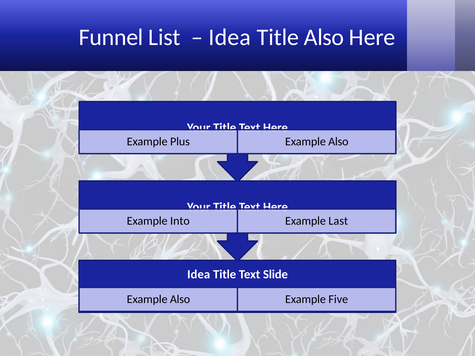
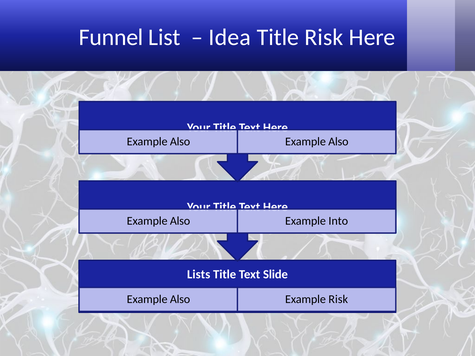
Title Also: Also -> Risk (324, 37)
Plus: Plus -> Also (180, 142)
Into: Into -> Also (180, 221)
Last: Last -> Into (338, 221)
Idea: Idea -> Lists (199, 275)
Five: Five -> Risk (338, 300)
